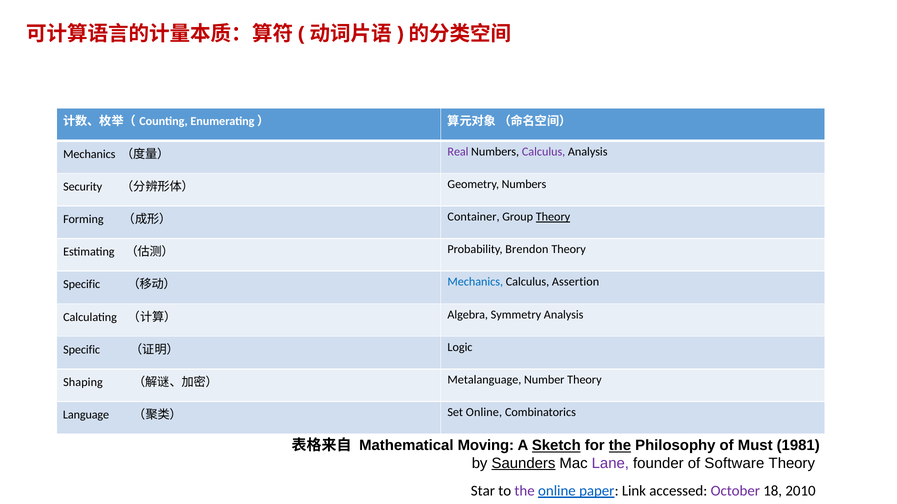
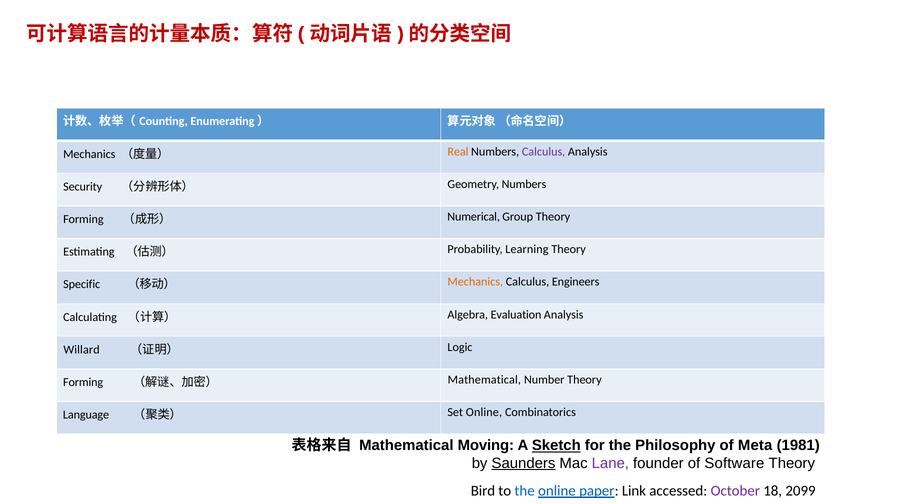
Real colour: purple -> orange (458, 152)
Container: Container -> Numerical (474, 217)
Theory underline: present -> none (553, 217)
Brendon: Brendon -> Learning (527, 250)
Mechanics colour: blue -> orange (475, 282)
Assertion: Assertion -> Engineers (576, 282)
Symmetry: Symmetry -> Evaluation (516, 315)
Specific: Specific -> Willard (82, 350)
Shaping: Shaping -> Forming (83, 383)
Metalanguage: Metalanguage -> Mathematical (484, 380)
the underline: present -> none (620, 446)
Must: Must -> Meta (755, 446)
Star: Star -> Bird (483, 491)
the colour: purple -> blue (525, 491)
2010: 2010 -> 2099 (801, 491)
